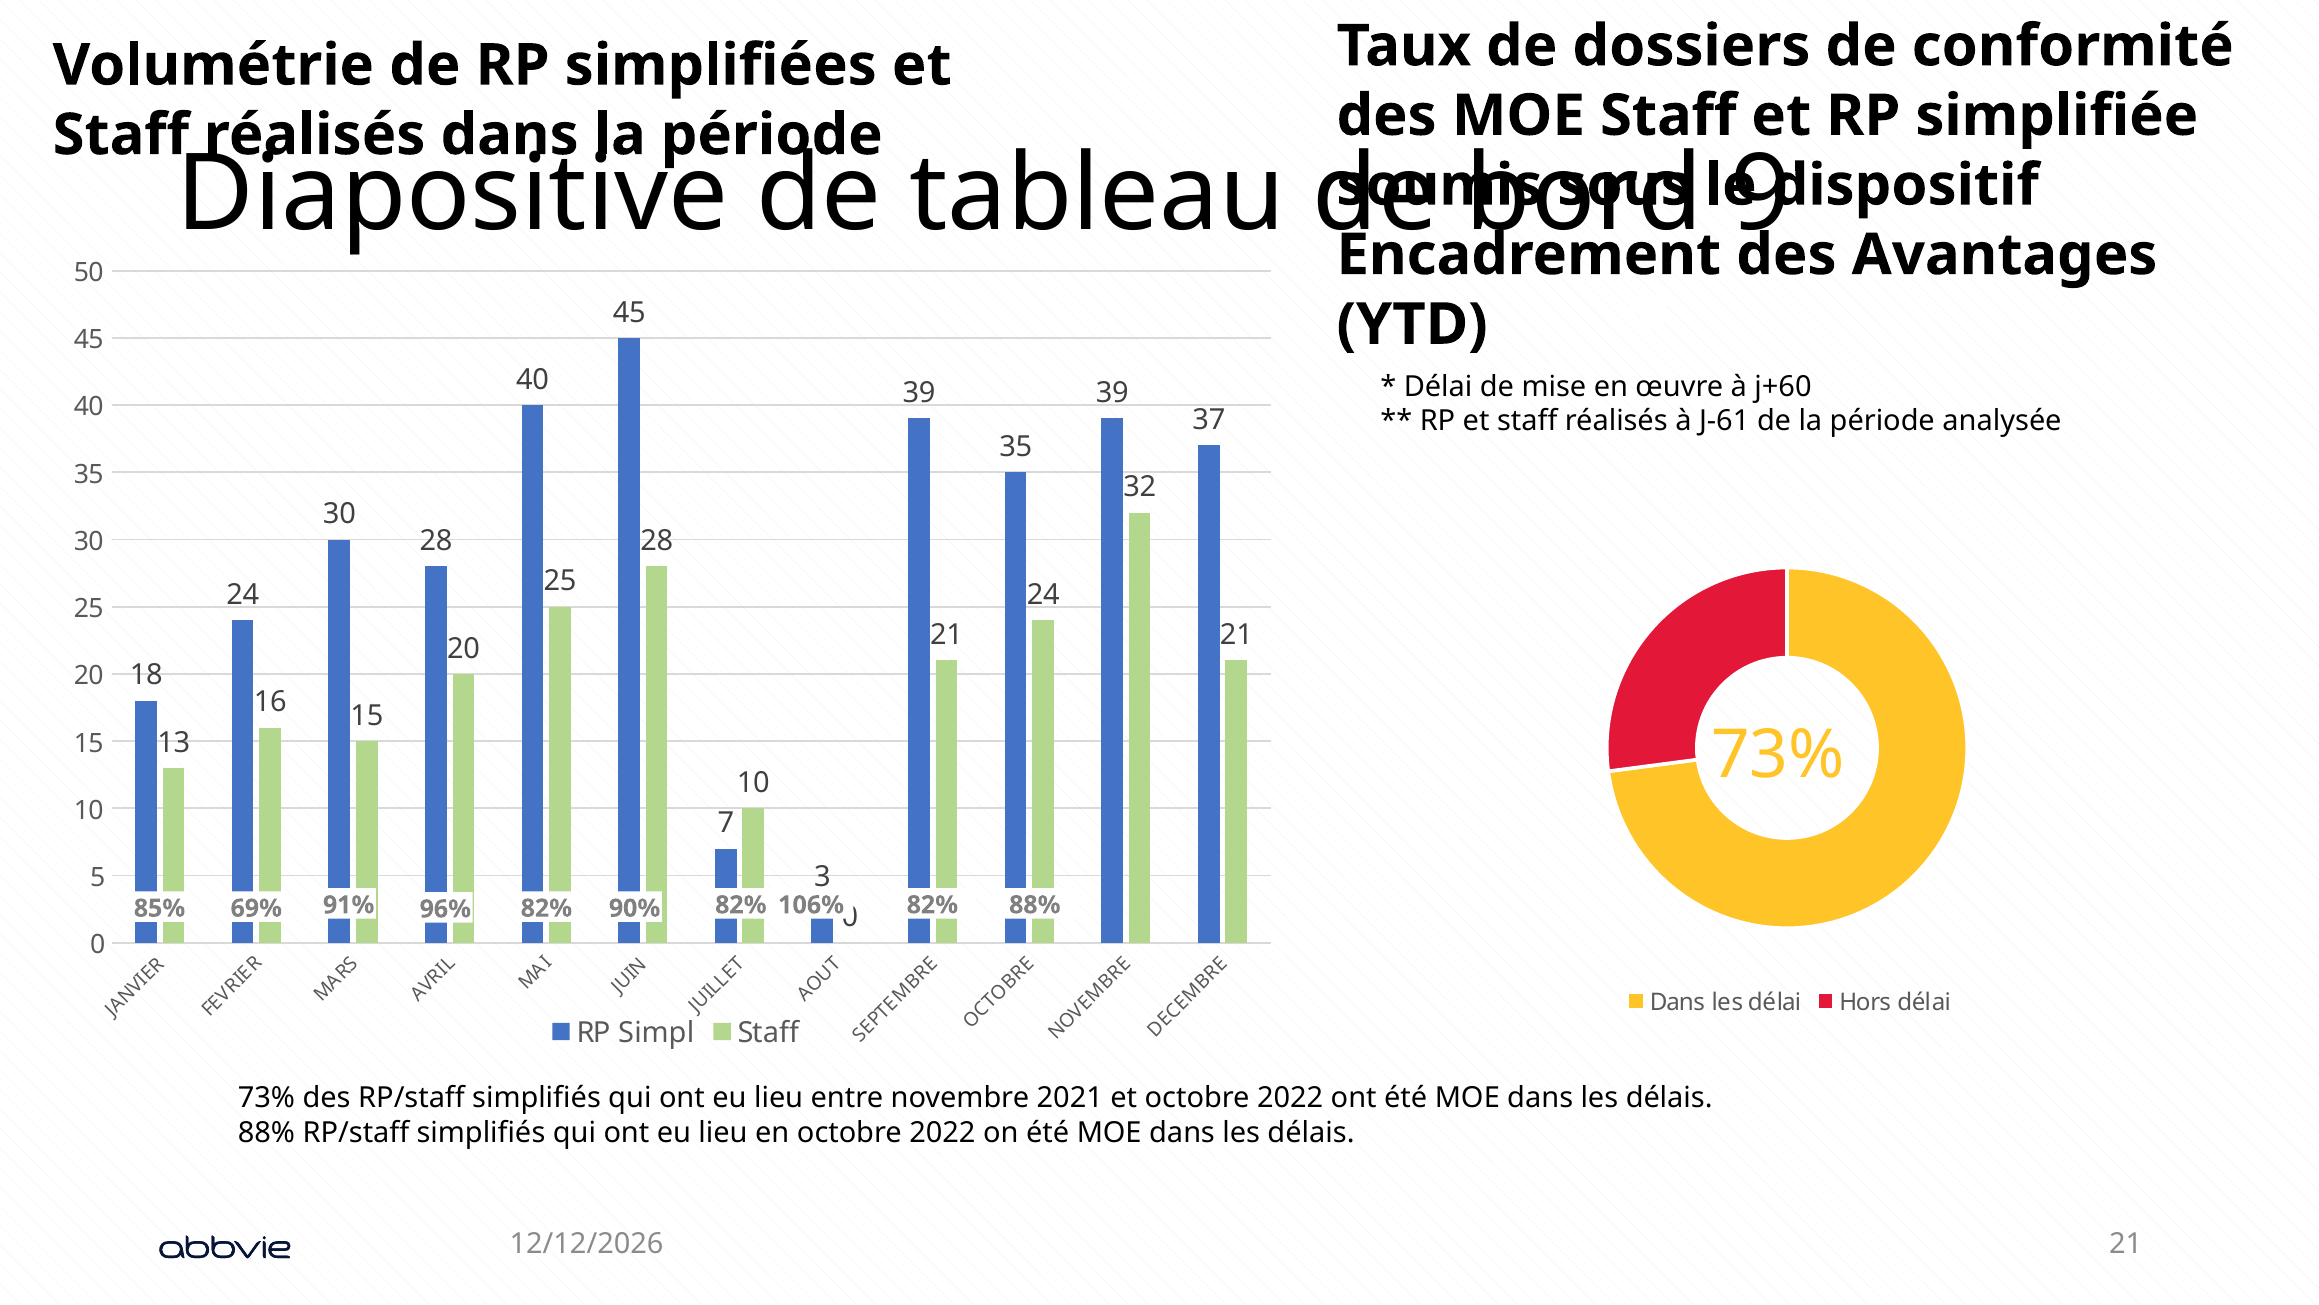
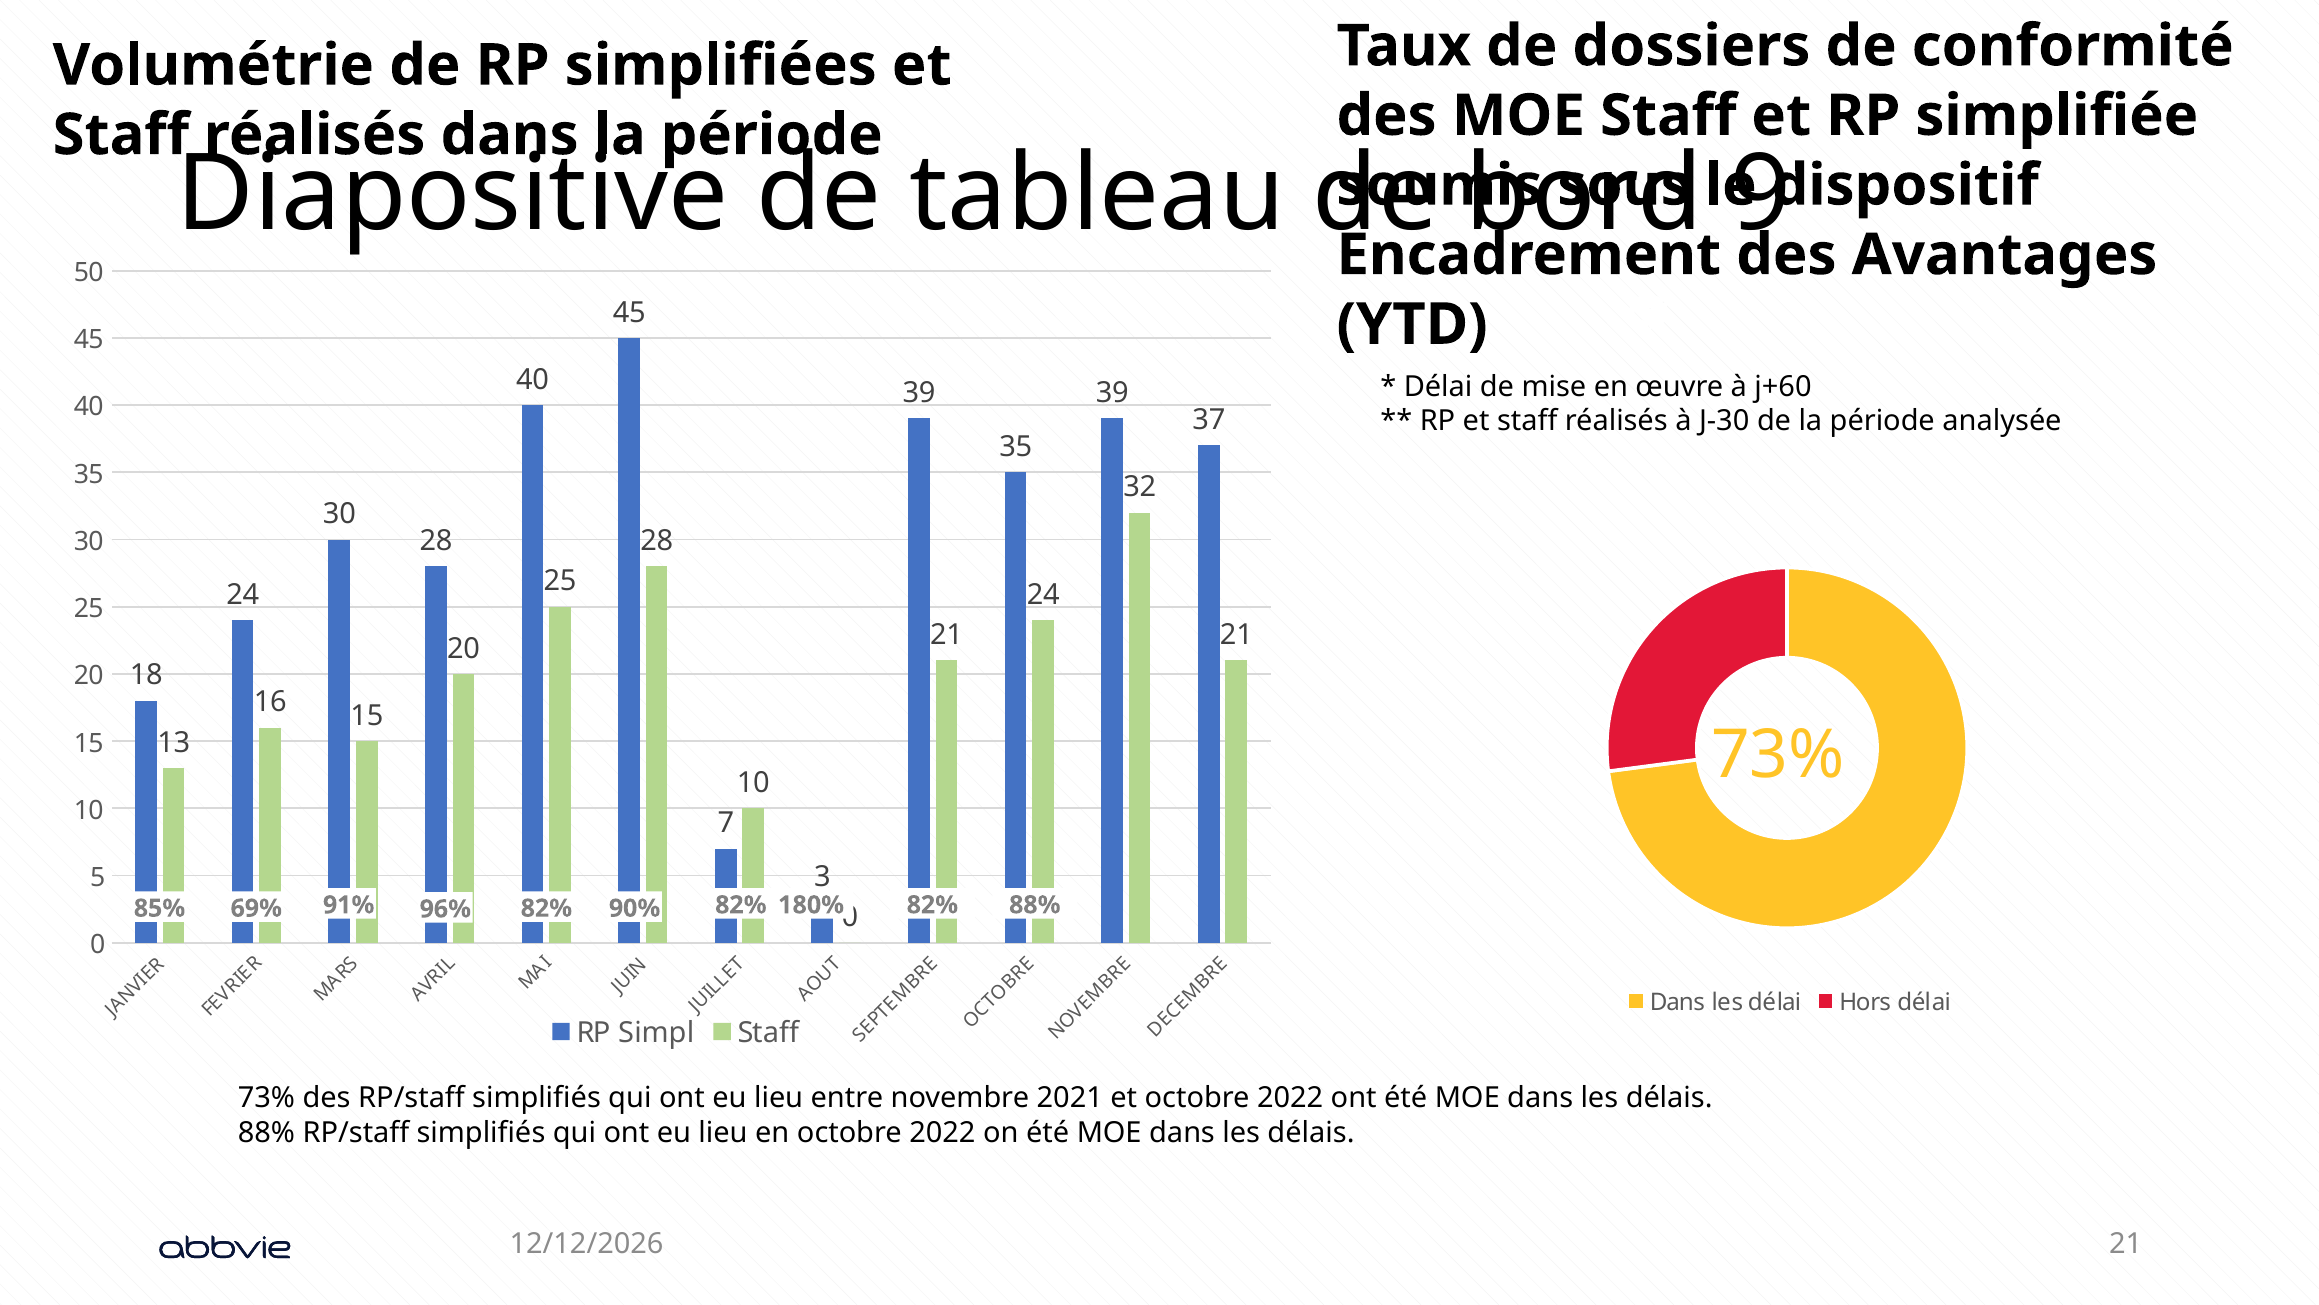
J-61: J-61 -> J-30 (1724, 421)
106%: 106% -> 180% (811, 905)
